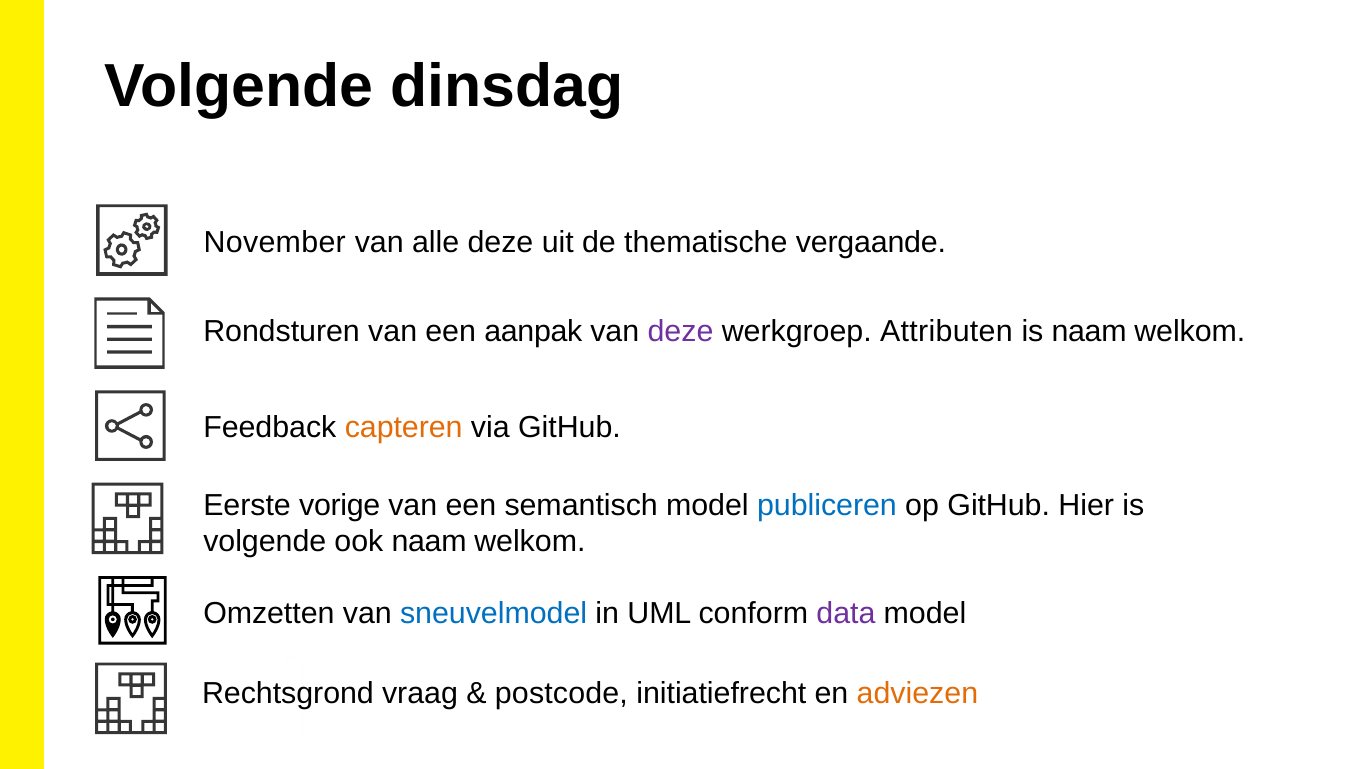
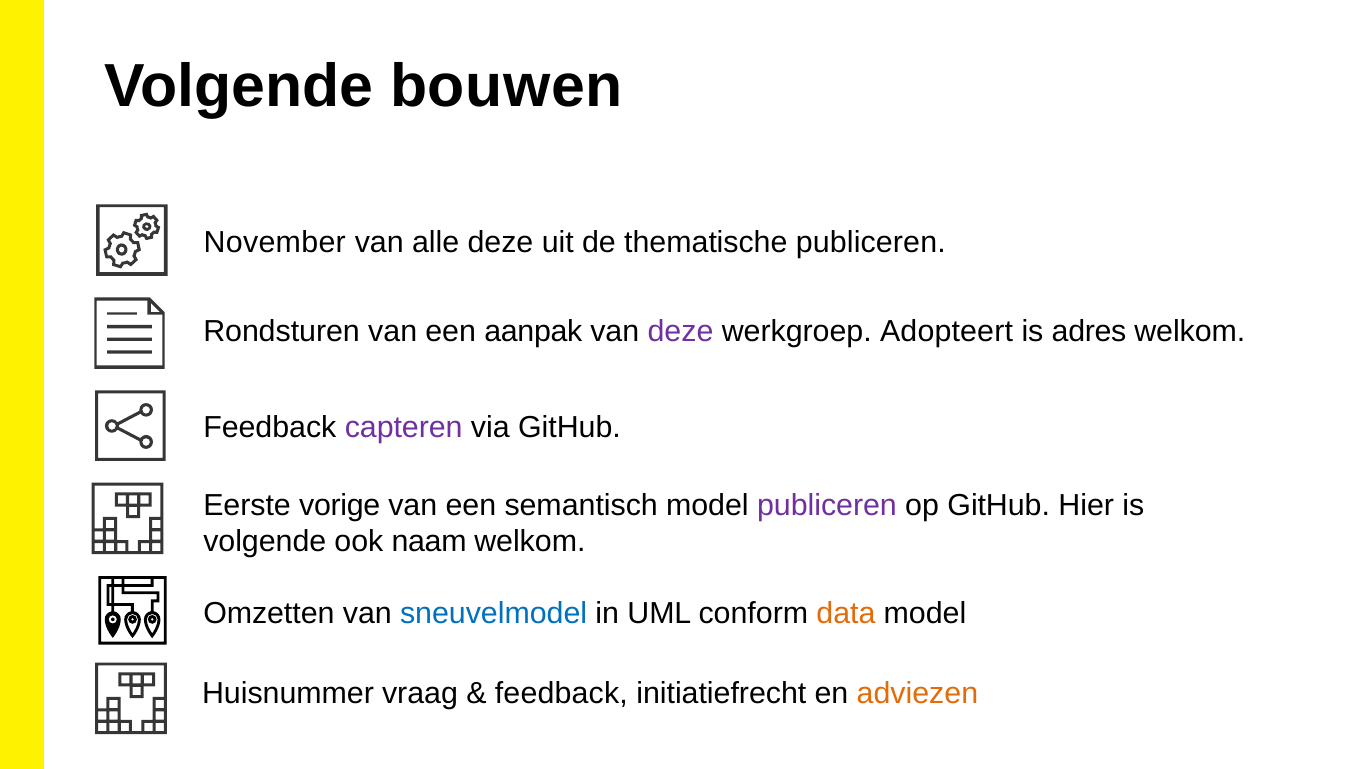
dinsdag: dinsdag -> bouwen (506, 87)
thematische vergaande: vergaande -> publiceren (871, 242)
Attributen: Attributen -> Adopteert (947, 332)
is naam: naam -> adres (1089, 332)
capteren colour: orange -> purple (404, 428)
publiceren colour: blue -> purple (827, 505)
data colour: purple -> orange (846, 613)
Rechtsgrond: Rechtsgrond -> Huisnummer (288, 694)
postcode: postcode -> feedback (561, 694)
